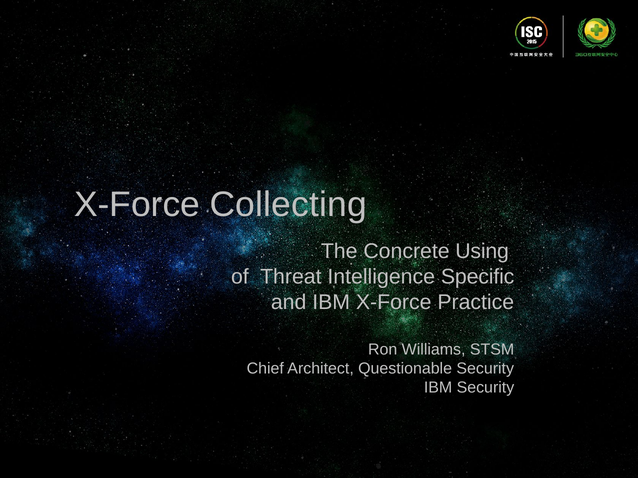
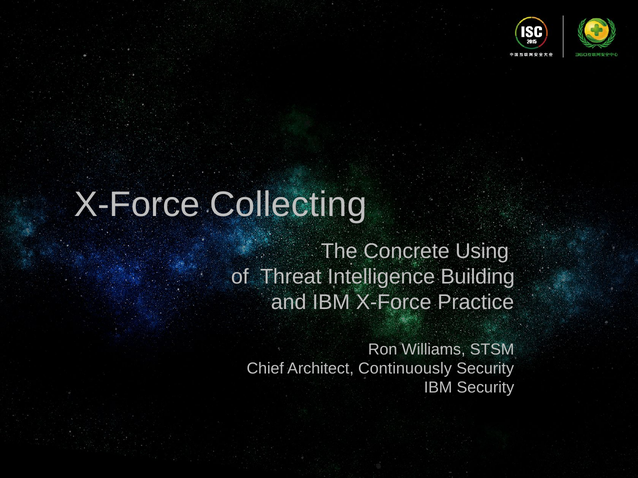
Specific: Specific -> Building (478, 277)
Questionable: Questionable -> Continuously (405, 369)
